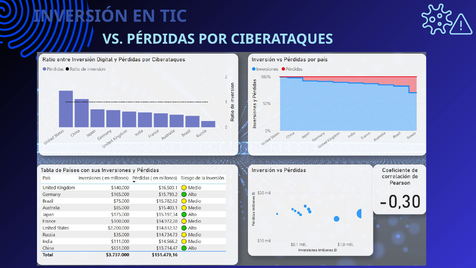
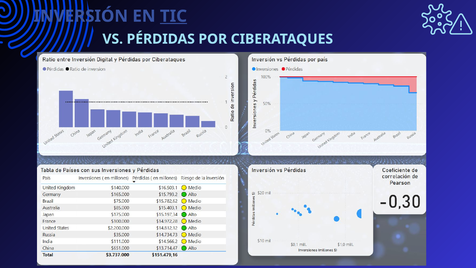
TIC underline: none -> present (173, 16)
